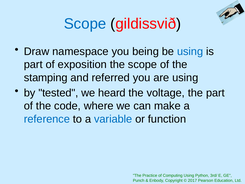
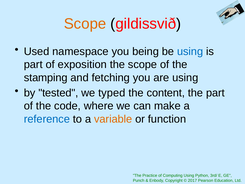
Scope colour: blue -> orange (85, 24)
Draw: Draw -> Used (37, 51)
referred: referred -> fetching (111, 78)
heard: heard -> typed (112, 93)
voltage: voltage -> content (166, 93)
variable colour: blue -> orange (113, 119)
